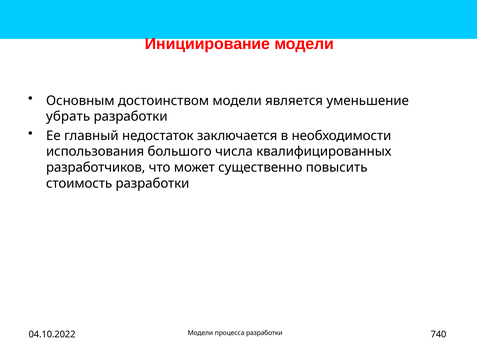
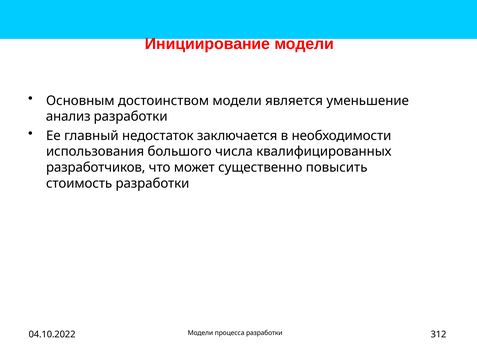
убрать: убрать -> анализ (68, 117)
740: 740 -> 312 (439, 334)
